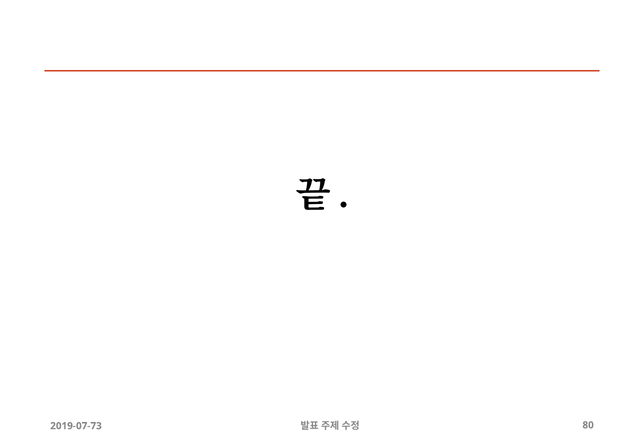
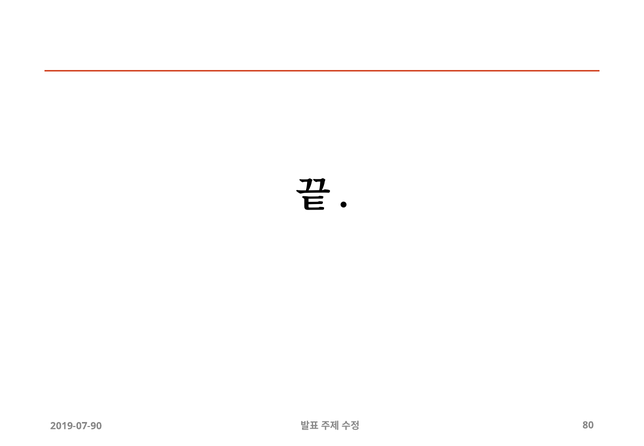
2019-07-73: 2019-07-73 -> 2019-07-90 (76, 426)
